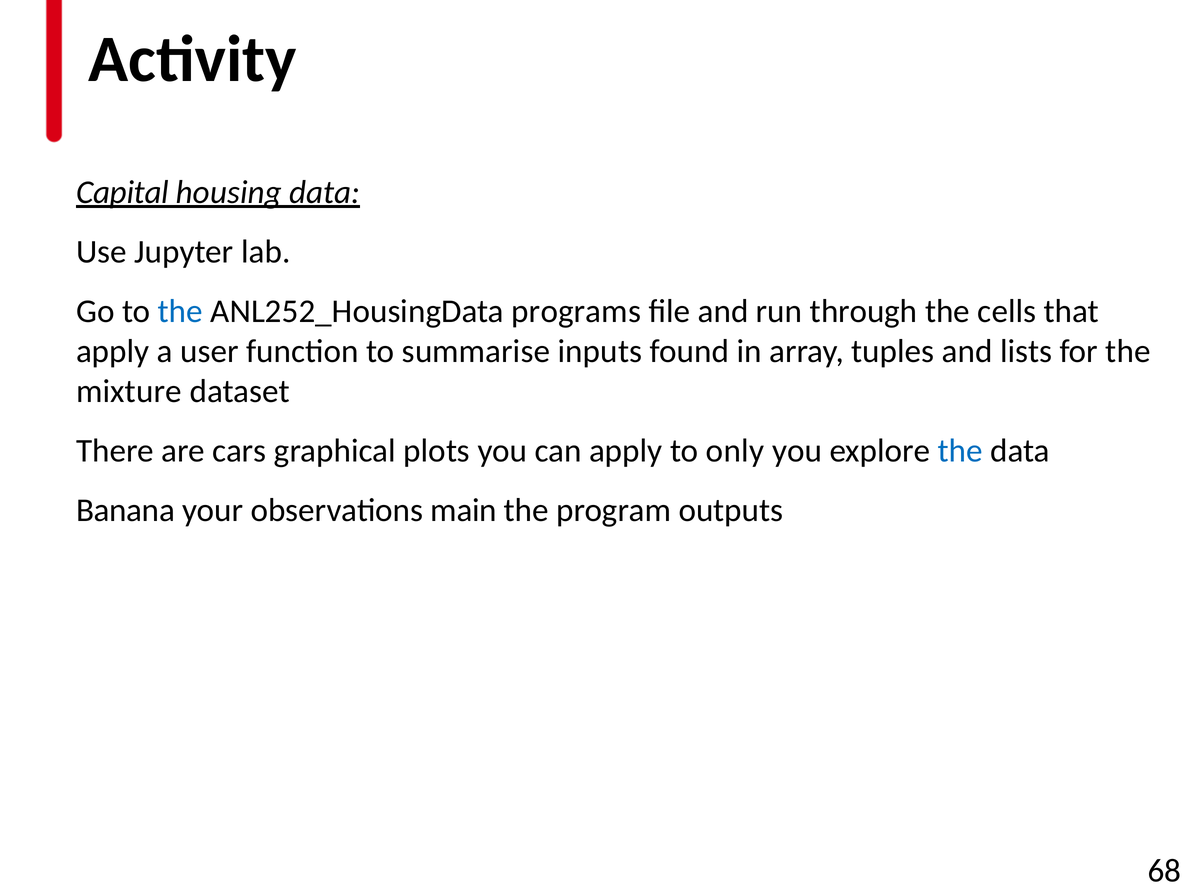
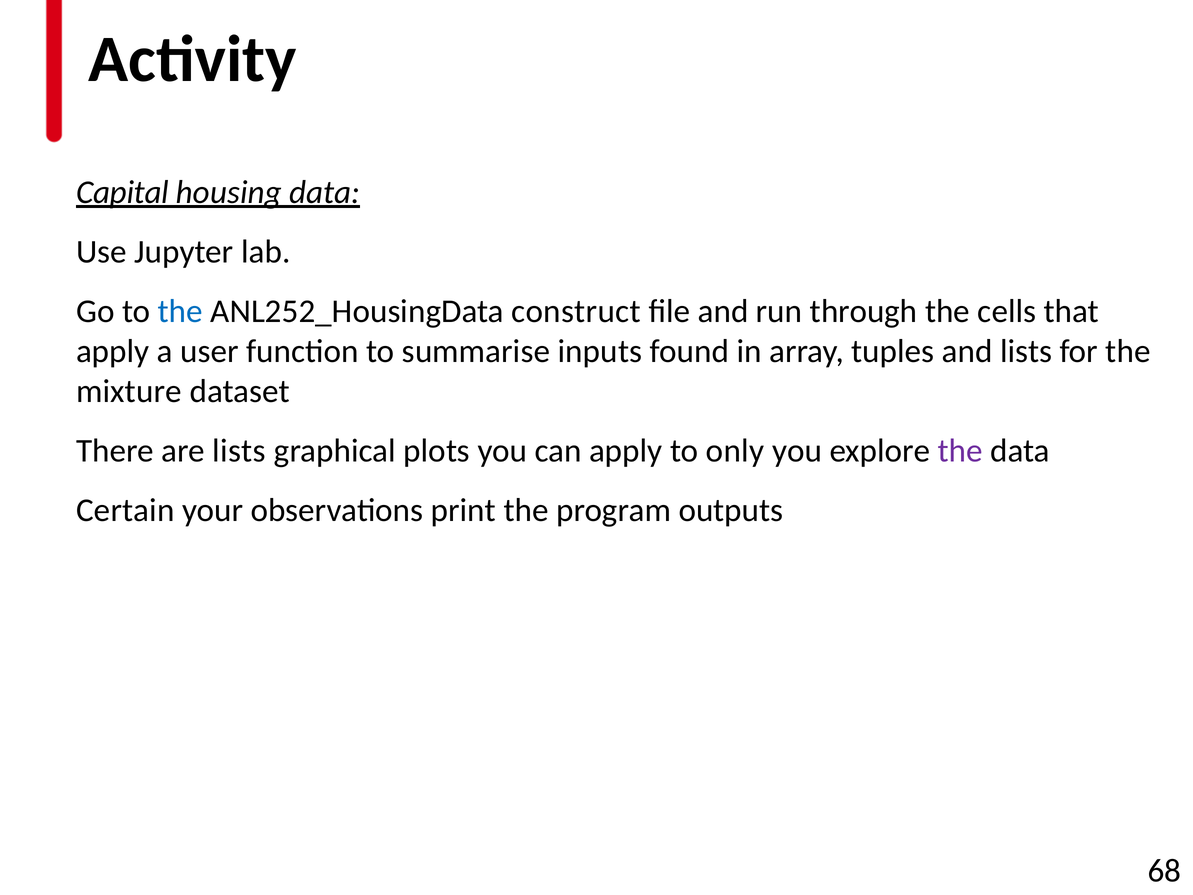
programs: programs -> construct (576, 311)
are cars: cars -> lists (239, 451)
the colour: blue -> purple (960, 451)
Banana: Banana -> Certain (125, 510)
main: main -> print (463, 510)
